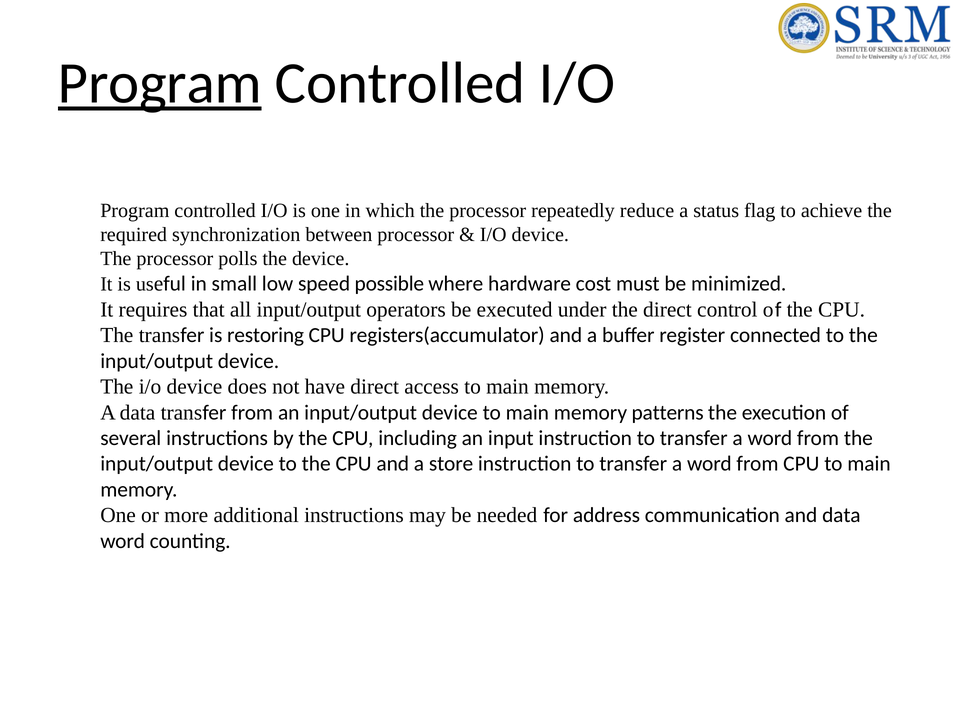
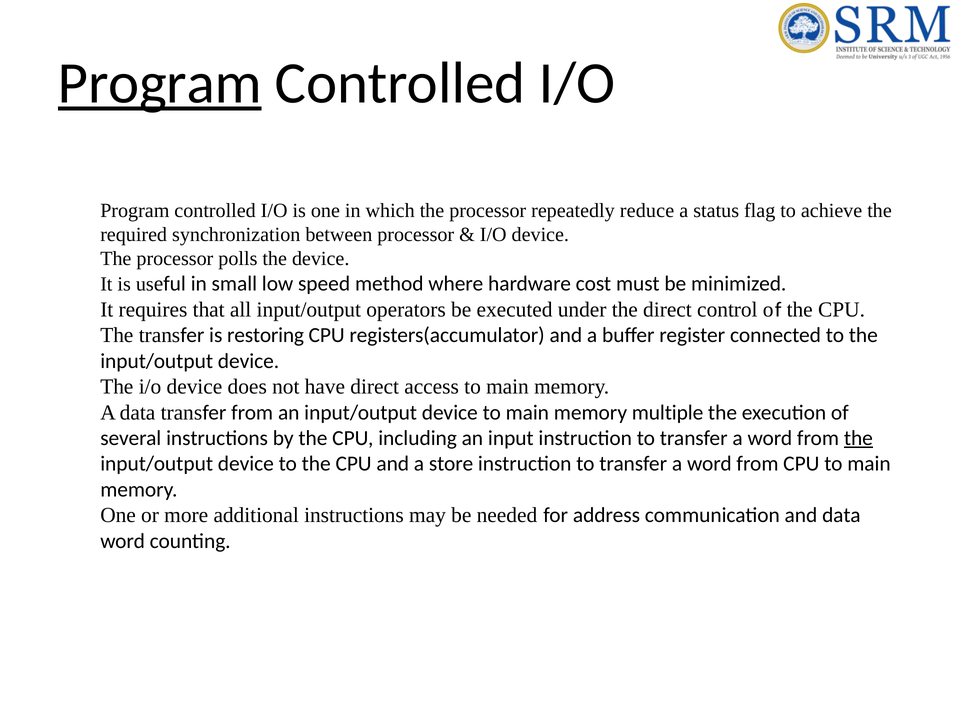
possible: possible -> method (389, 284)
patterns: patterns -> multiple (668, 412)
the underline: none -> present (858, 438)
